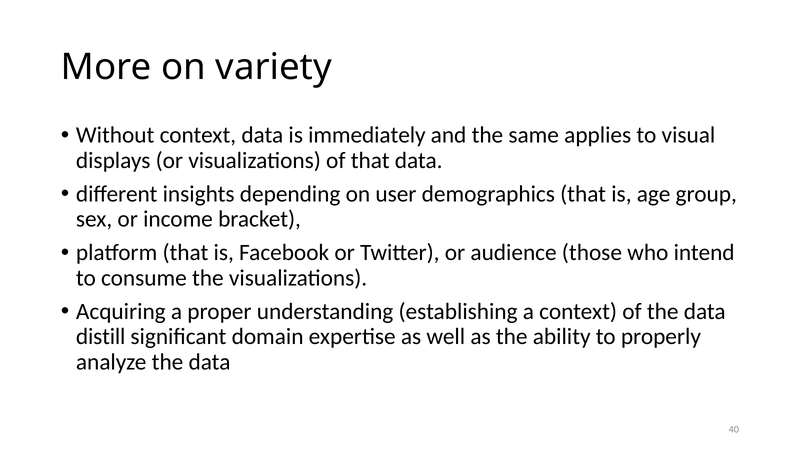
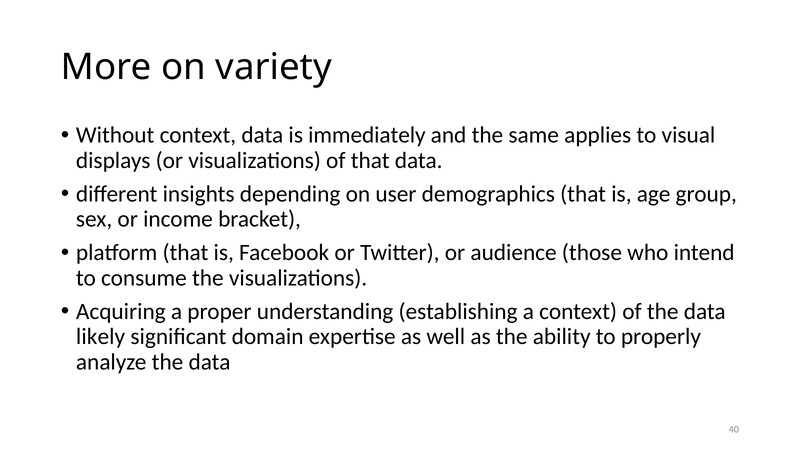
distill: distill -> likely (101, 337)
